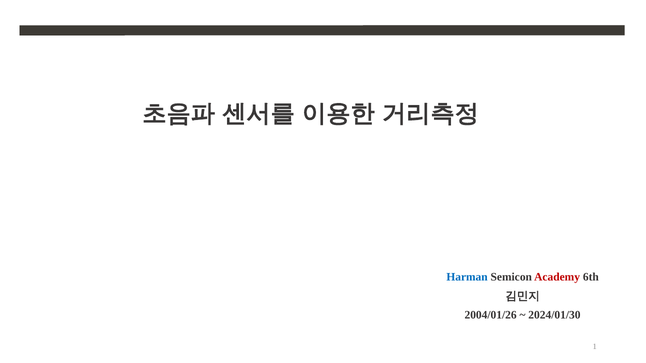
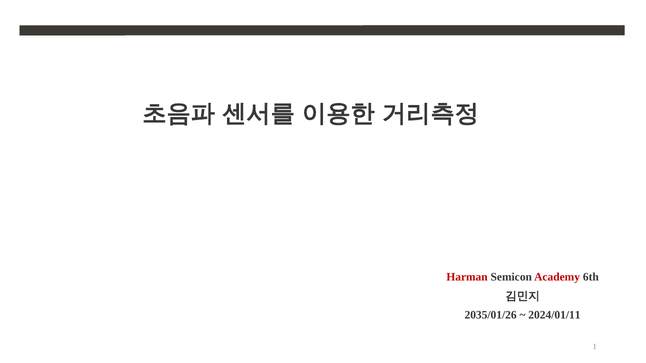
Harman colour: blue -> red (467, 277)
2004/01/26: 2004/01/26 -> 2035/01/26 (491, 315)
2024/01/30: 2024/01/30 -> 2024/01/11 (554, 315)
